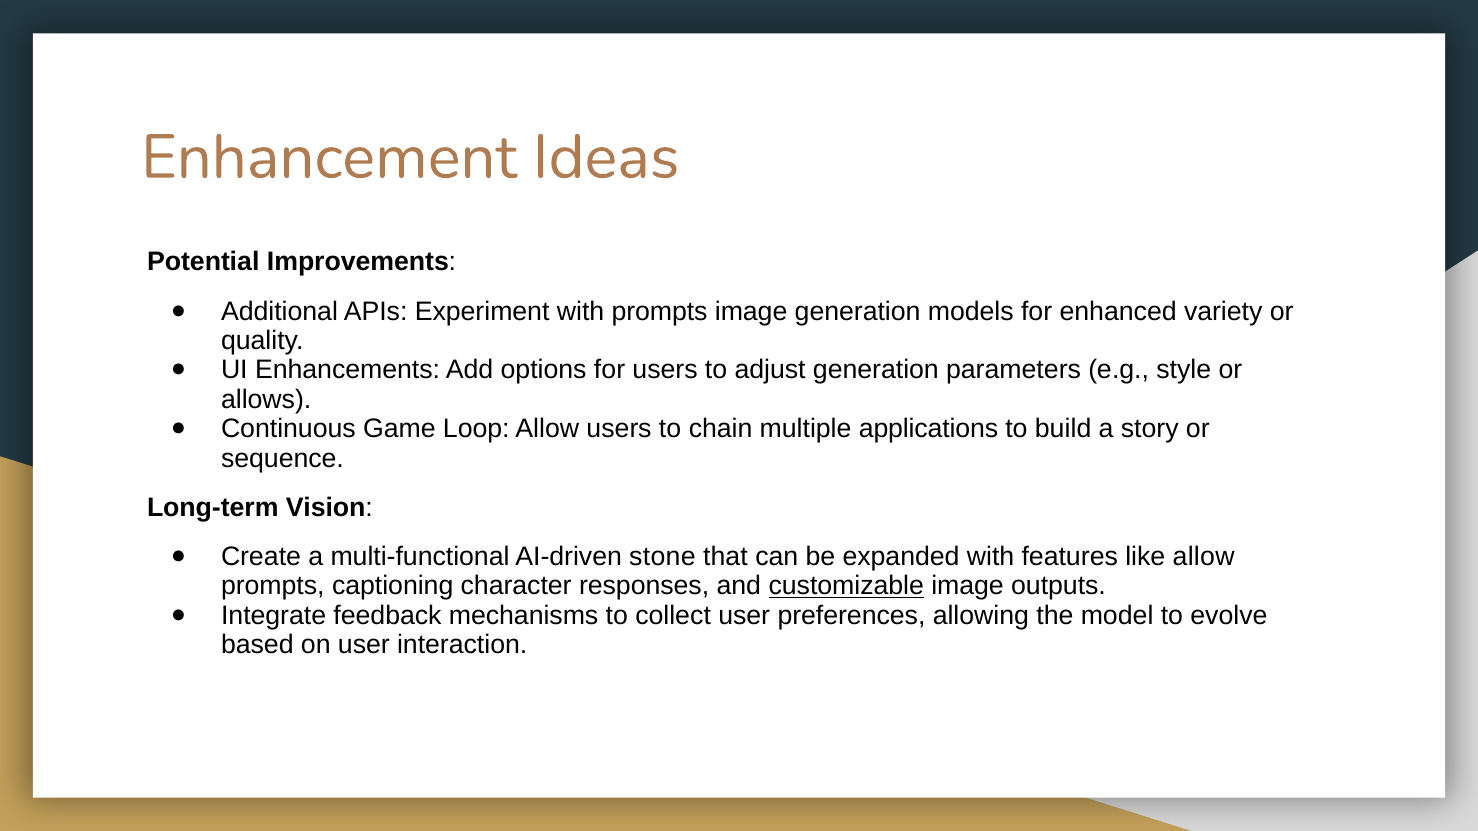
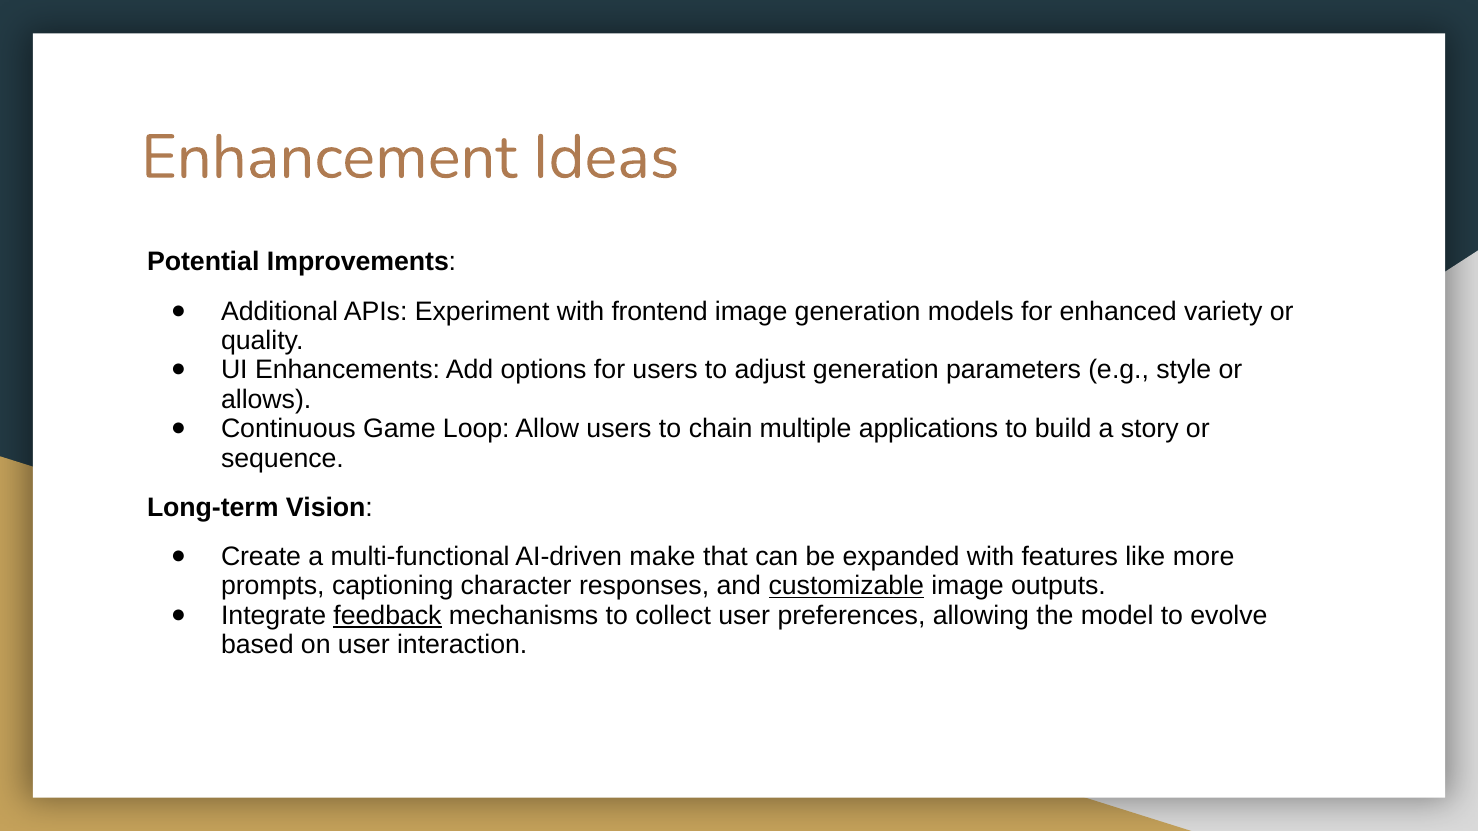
with prompts: prompts -> frontend (660, 311)
stone: stone -> make (662, 557)
like allow: allow -> more (1204, 557)
feedback underline: none -> present (388, 616)
